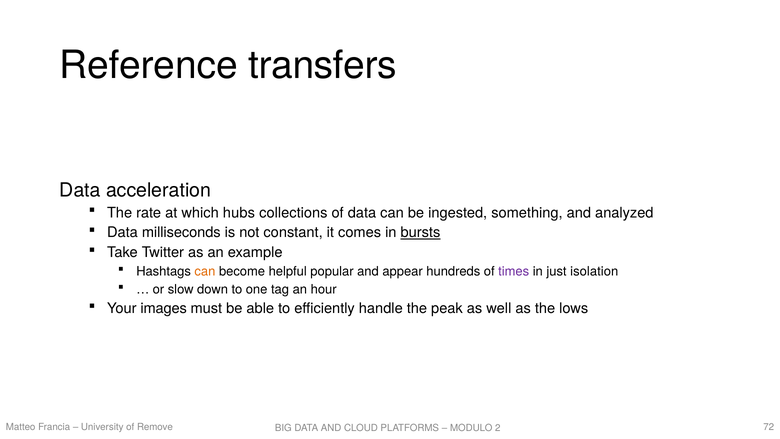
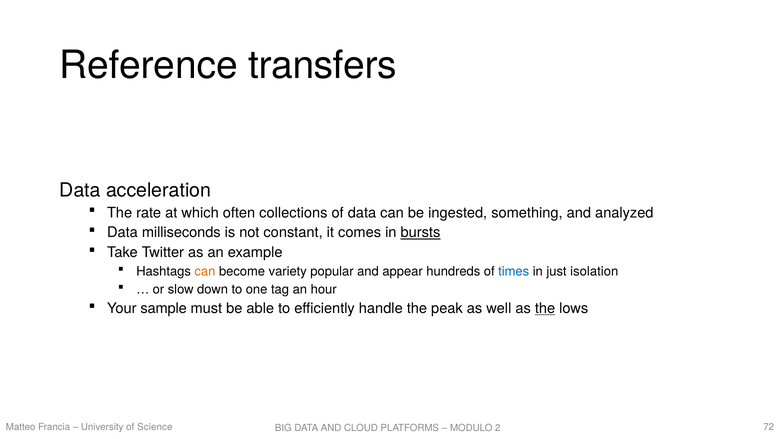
hubs: hubs -> often (239, 213)
helpful: helpful -> variety (288, 271)
times colour: purple -> blue (514, 271)
images: images -> sample (164, 308)
the underline: none -> present (545, 308)
Remove: Remove -> Science (155, 427)
